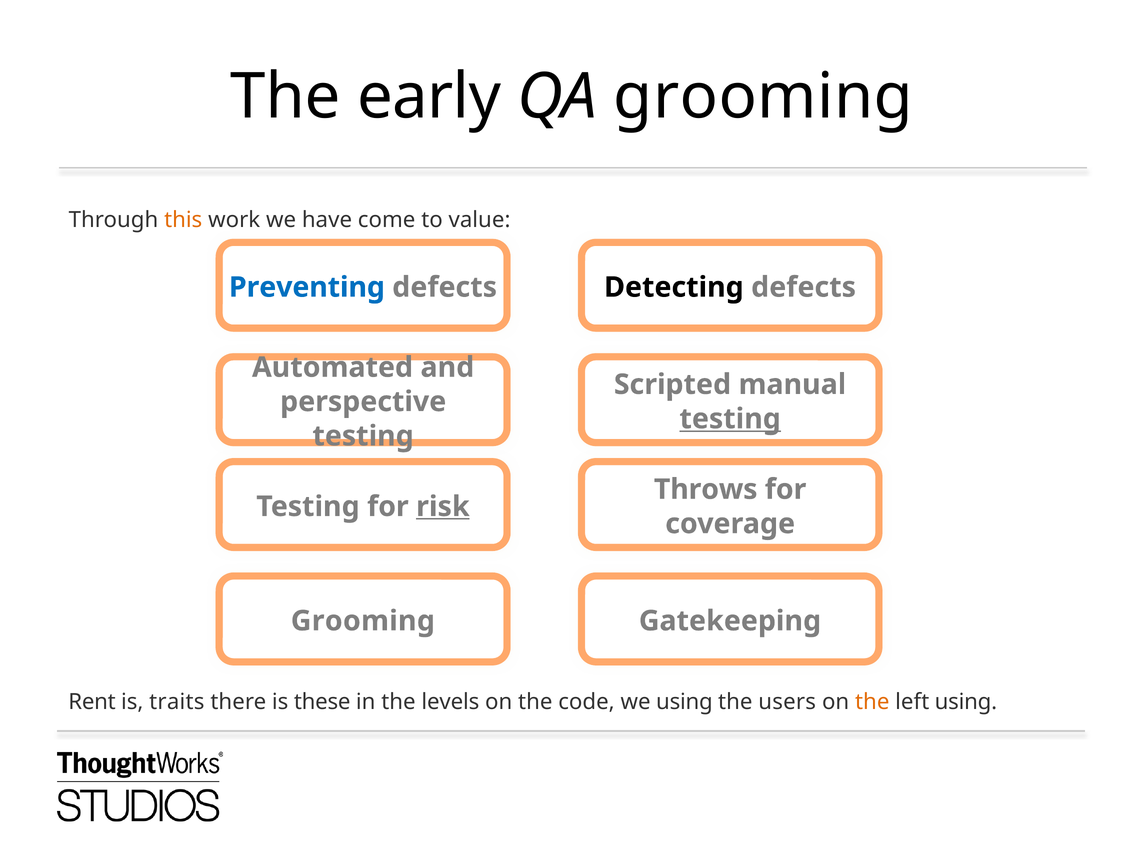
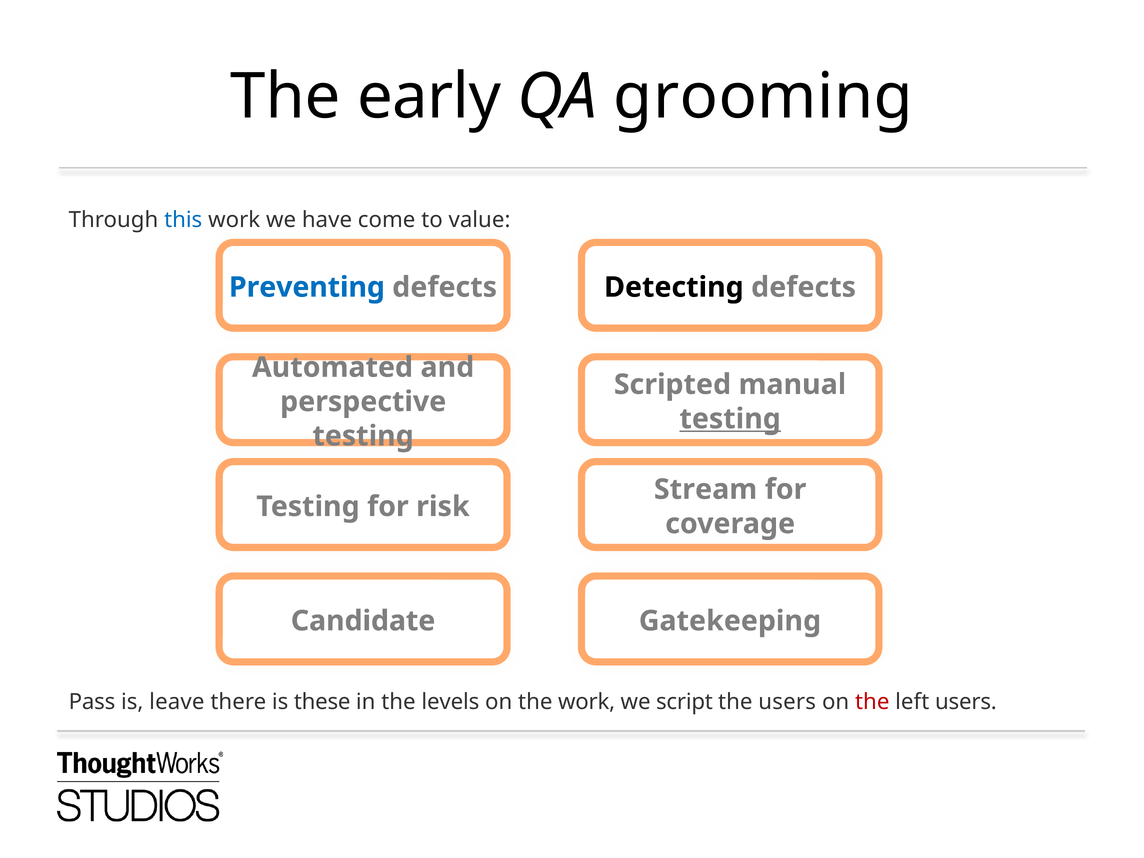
this colour: orange -> blue (183, 220)
Throws: Throws -> Stream (706, 489)
risk underline: present -> none (443, 507)
Grooming: Grooming -> Candidate (363, 621)
Rent: Rent -> Pass (92, 702)
traits: traits -> leave (177, 702)
the code: code -> work (587, 702)
we using: using -> script (684, 702)
the colour: orange -> red (872, 702)
left using: using -> users (966, 702)
